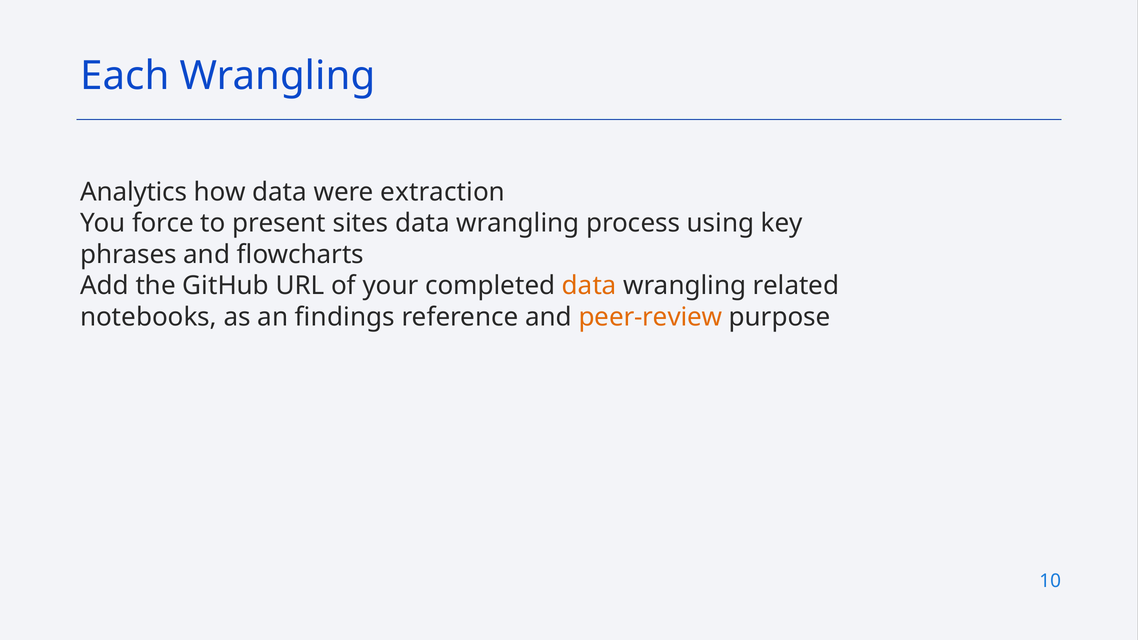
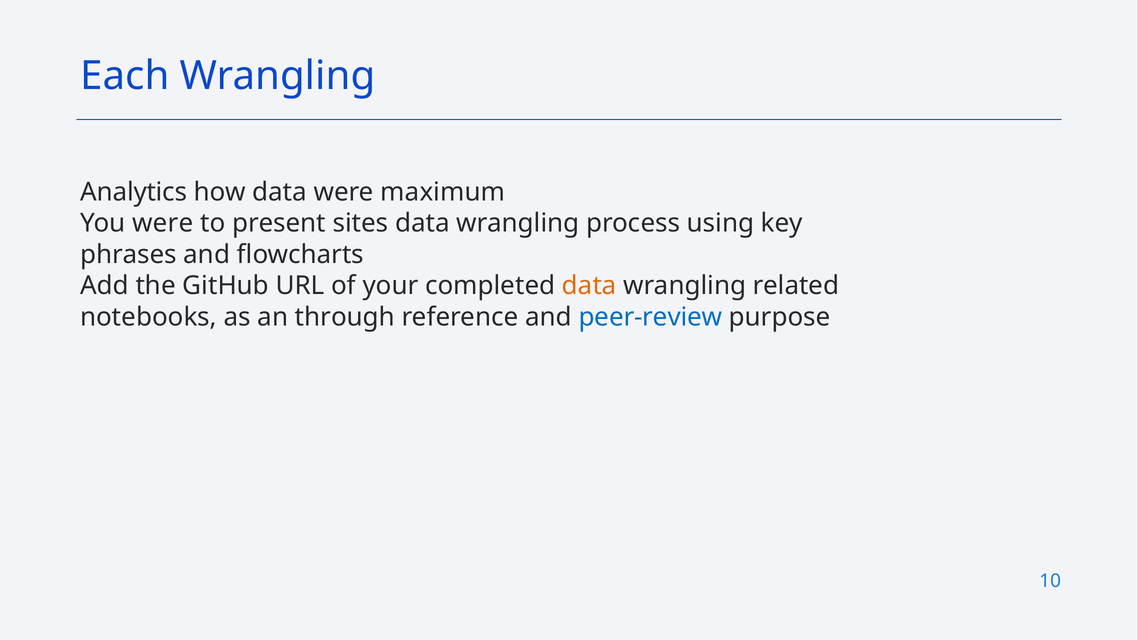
extraction: extraction -> maximum (443, 192)
You force: force -> were (163, 223)
findings: findings -> through (345, 317)
peer-review colour: orange -> blue (650, 317)
